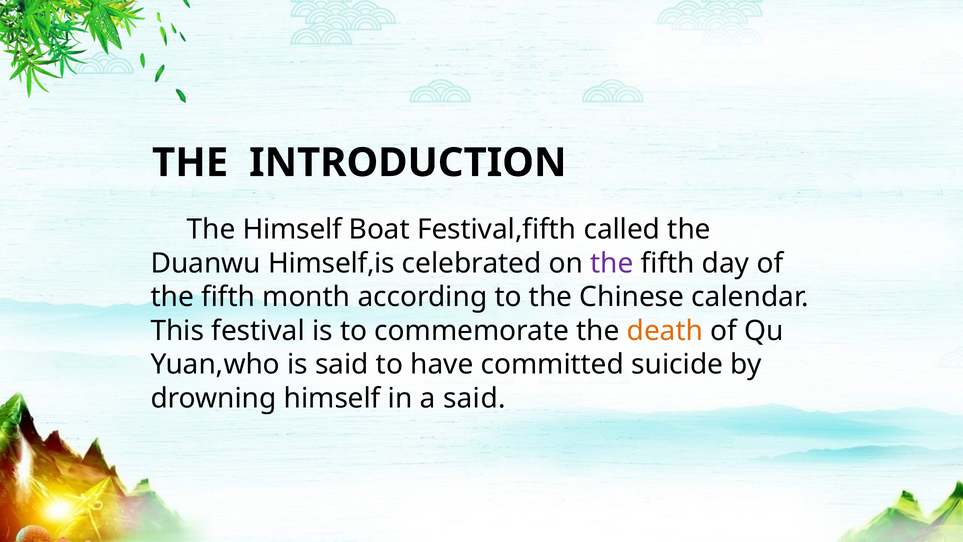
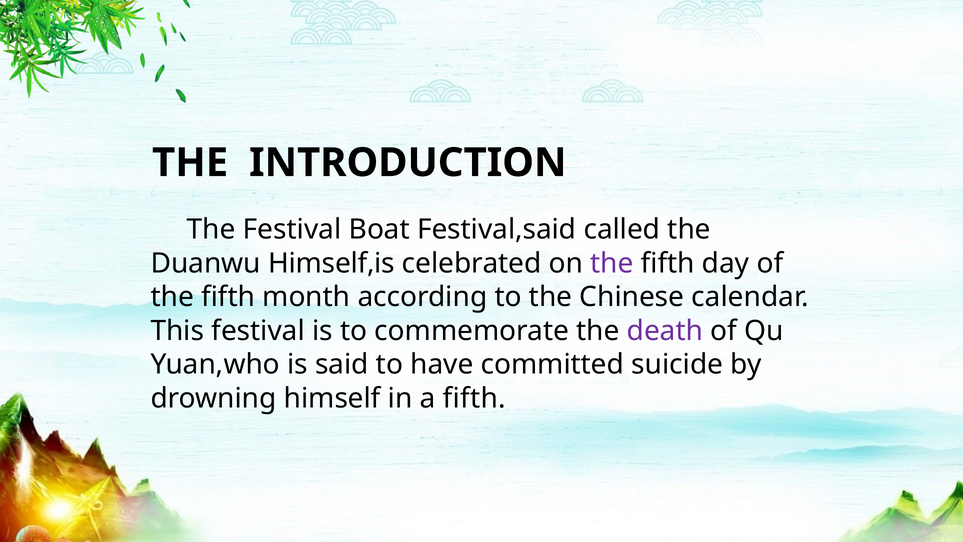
The Himself: Himself -> Festival (292, 230)
Festival,fifth: Festival,fifth -> Festival,said (497, 230)
death colour: orange -> purple (665, 331)
a said: said -> fifth (474, 398)
